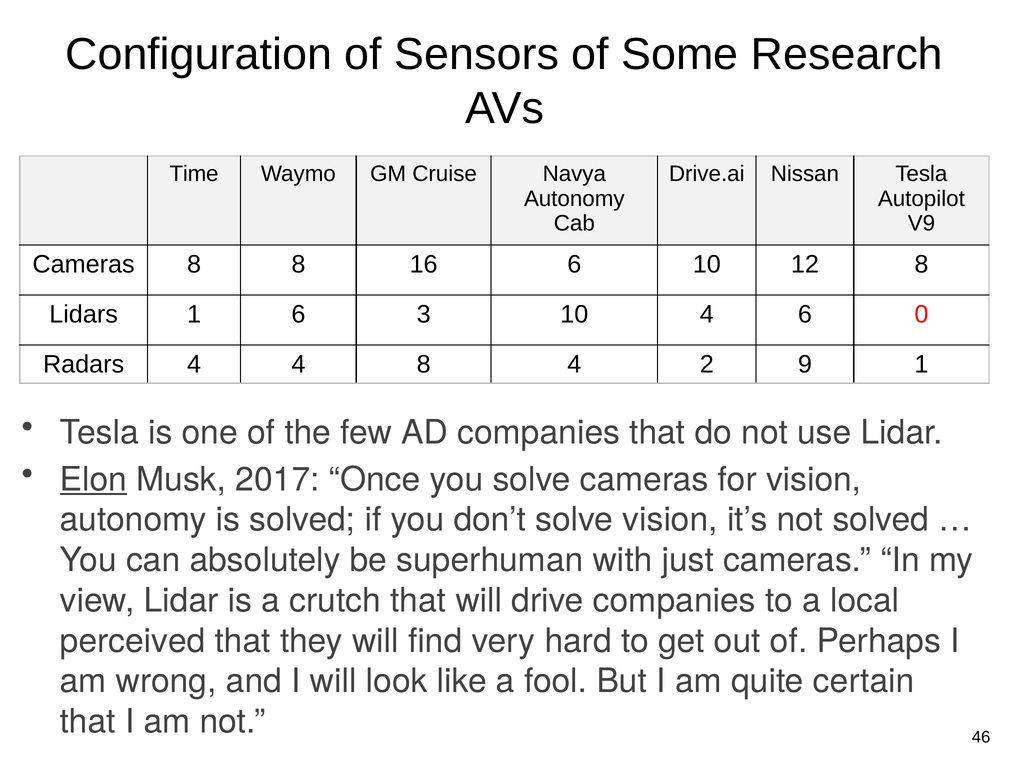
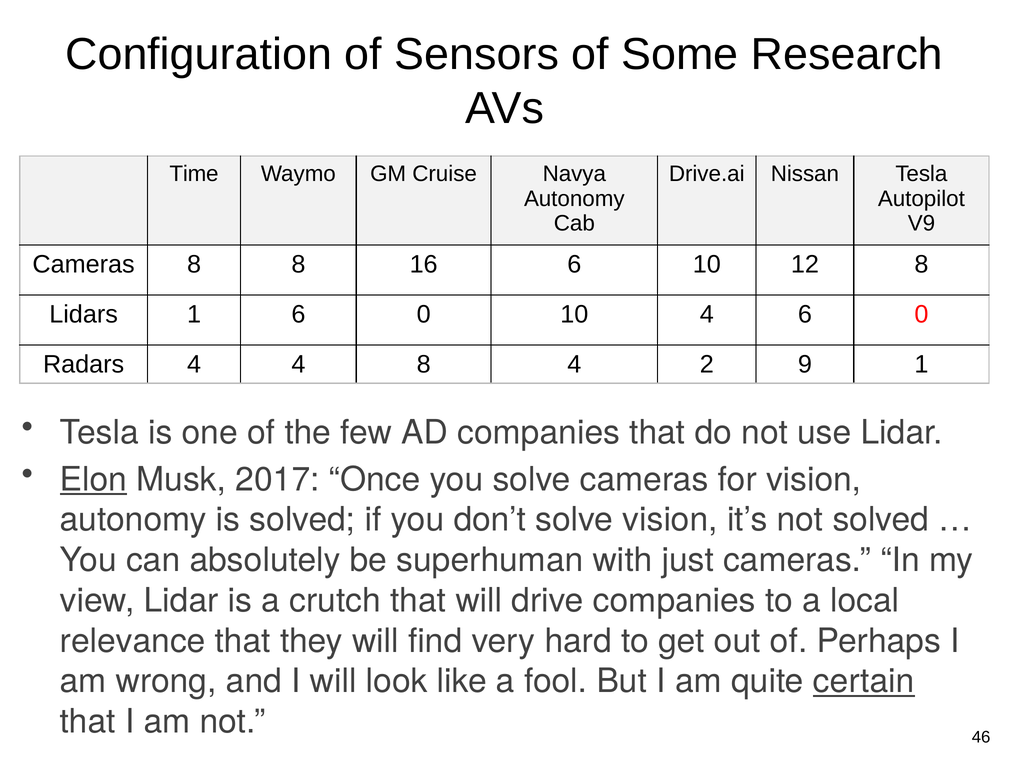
1 6 3: 3 -> 0 (424, 314)
perceived: perceived -> relevance (133, 641)
certain underline: none -> present (864, 681)
